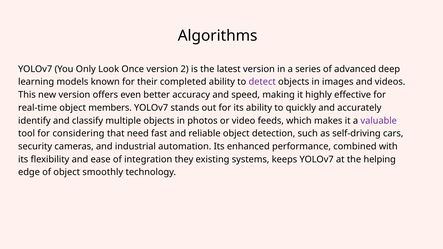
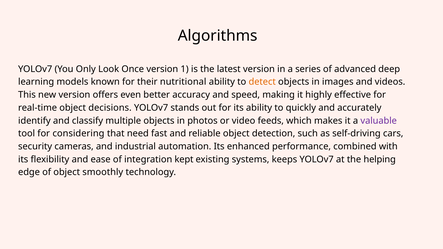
2: 2 -> 1 (185, 69)
completed: completed -> nutritional (183, 82)
detect colour: purple -> orange (262, 82)
members: members -> decisions (110, 108)
they: they -> kept (184, 159)
